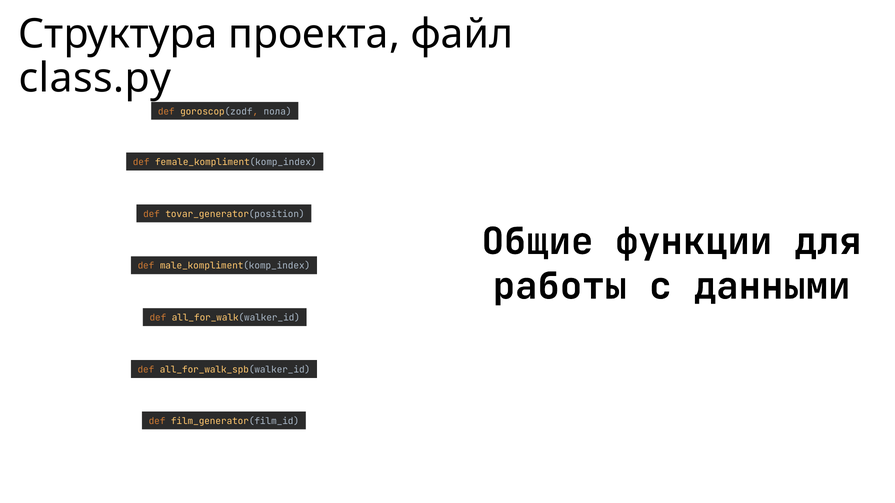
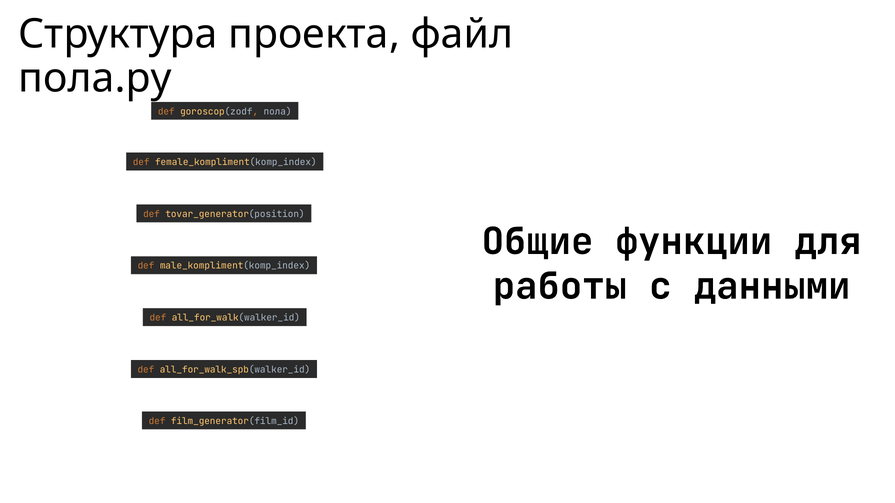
class.py: class.py -> пола.py (95, 78)
